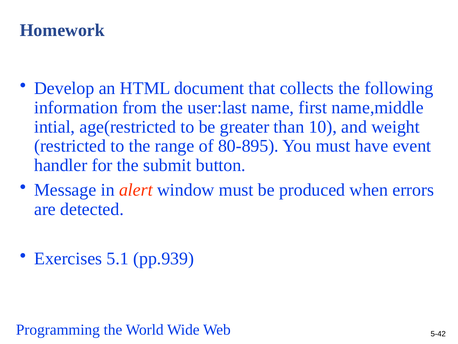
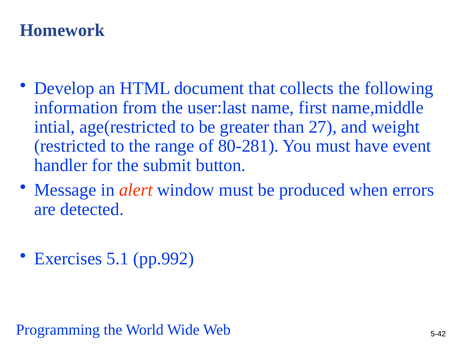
10: 10 -> 27 (323, 127)
80-895: 80-895 -> 80-281 (248, 146)
pp.939: pp.939 -> pp.992 (164, 258)
